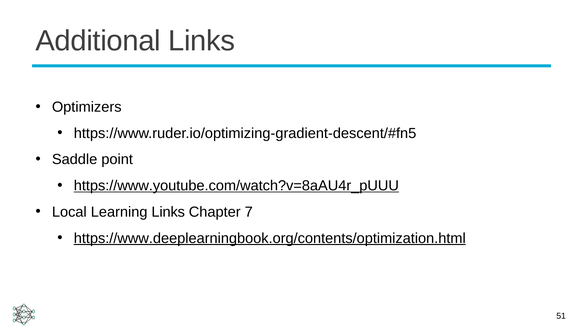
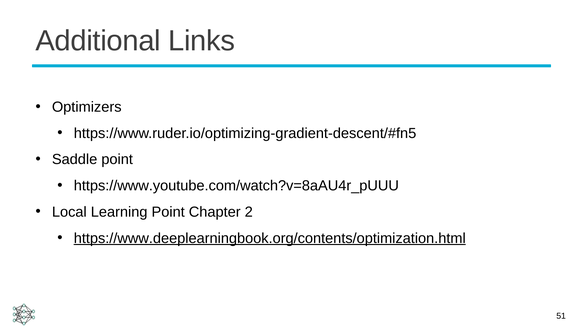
https://www.youtube.com/watch?v=8aAU4r_pUUU underline: present -> none (236, 186)
Learning Links: Links -> Point (168, 212)
7: 7 -> 2 (249, 212)
